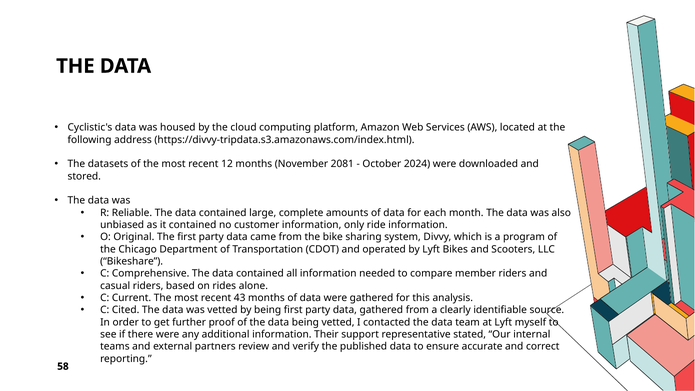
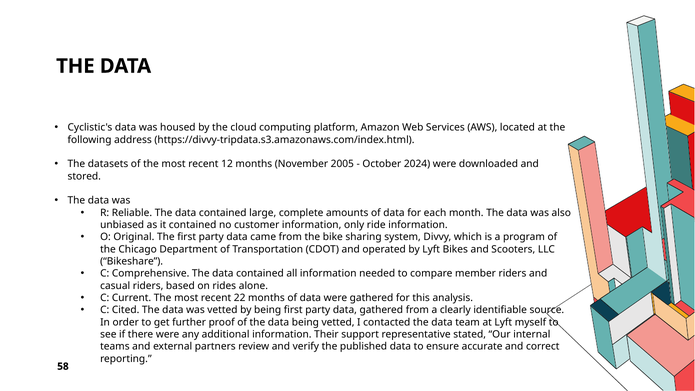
2081: 2081 -> 2005 (342, 164)
43: 43 -> 22 (240, 298)
